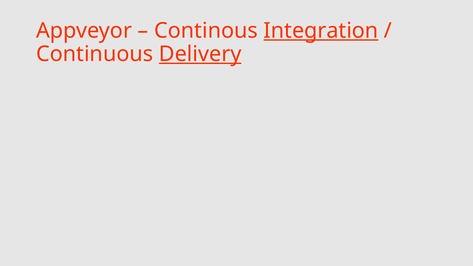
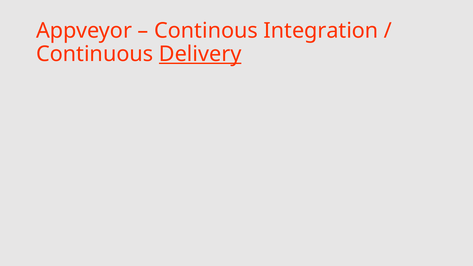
Integration underline: present -> none (321, 31)
